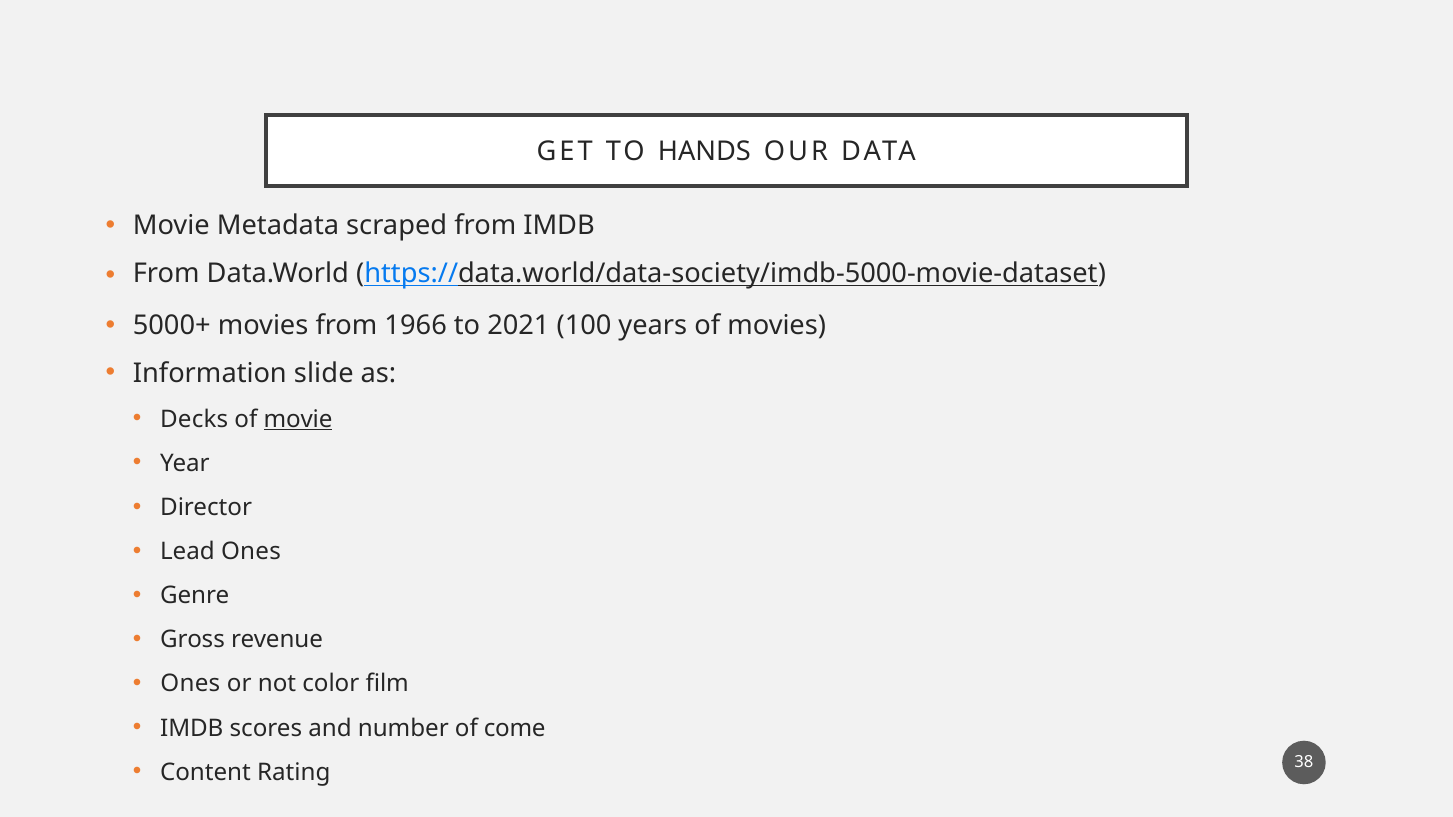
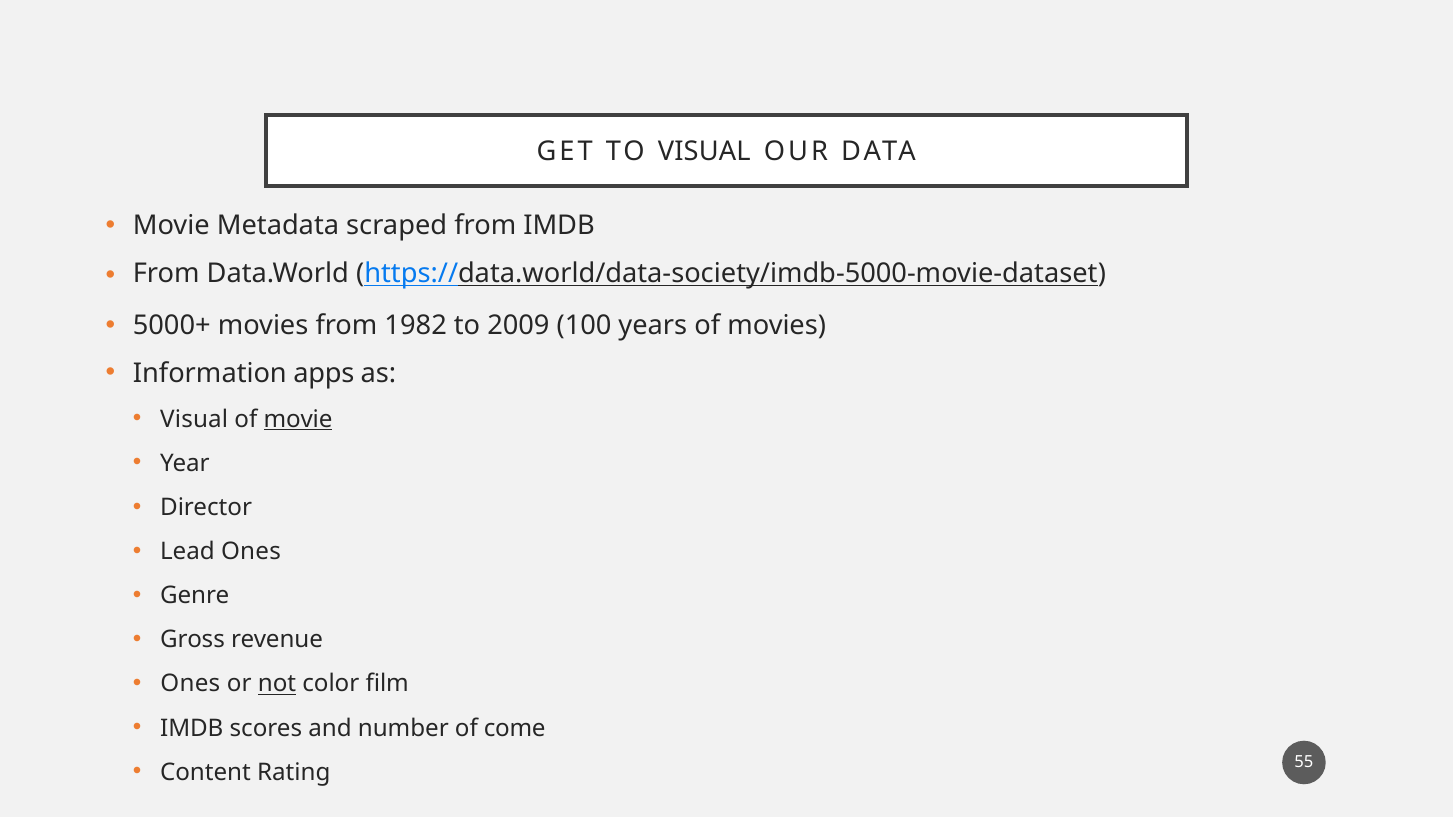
TO HANDS: HANDS -> VISUAL (704, 151)
1966: 1966 -> 1982 (416, 326)
2021: 2021 -> 2009 (518, 326)
slide: slide -> apps (324, 374)
Decks: Decks -> Visual (194, 419)
not underline: none -> present (277, 684)
38: 38 -> 55 (1304, 763)
